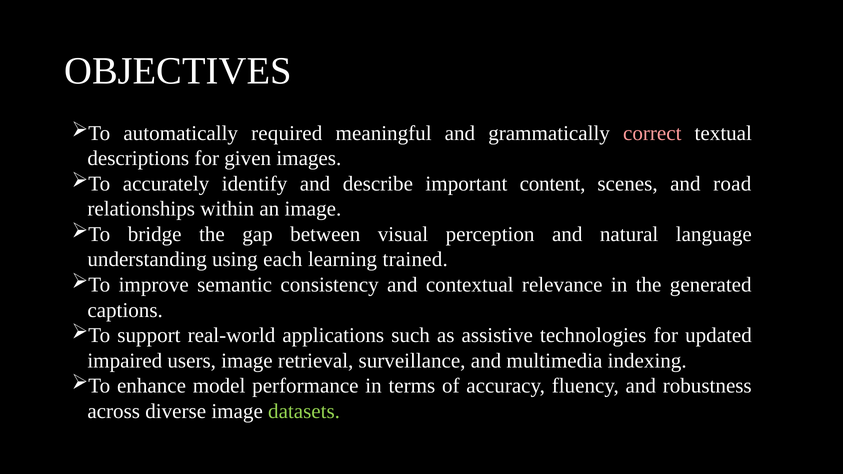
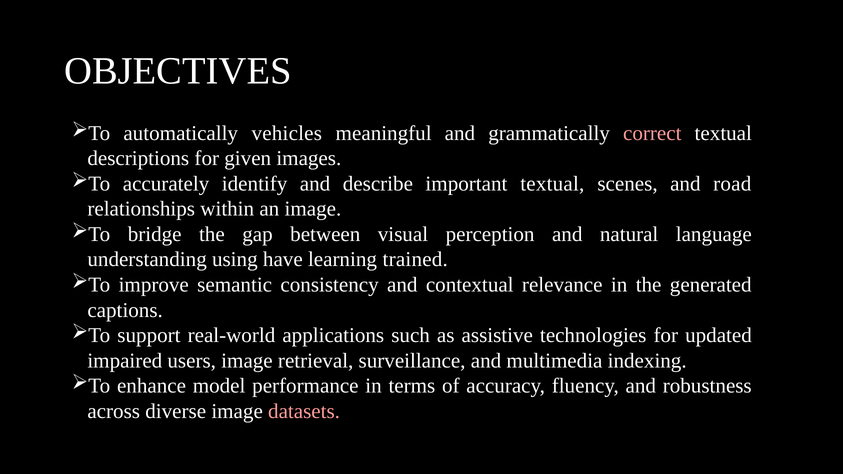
required: required -> vehicles (287, 133)
important content: content -> textual (552, 184)
each: each -> have (283, 260)
datasets colour: light green -> pink (304, 411)
